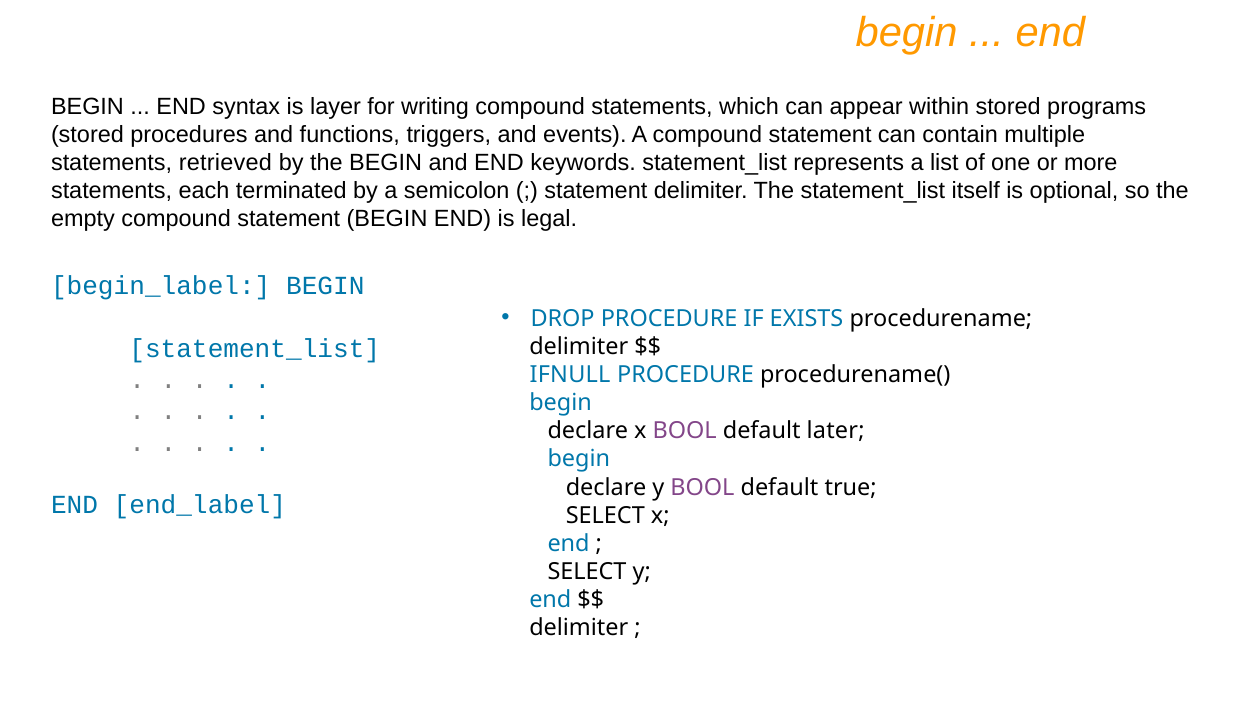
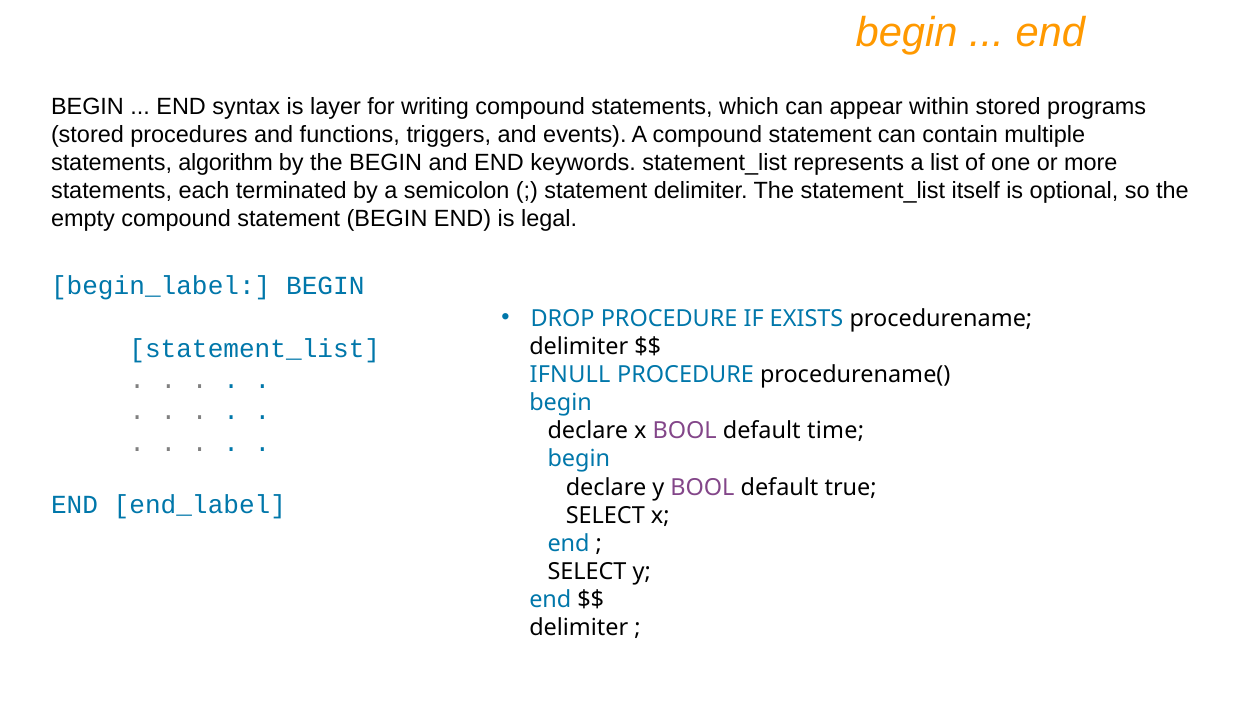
retrieved: retrieved -> algorithm (226, 163)
later: later -> time (836, 431)
